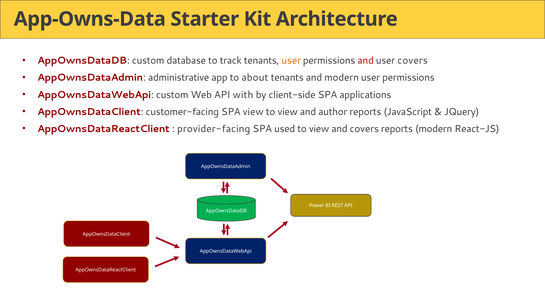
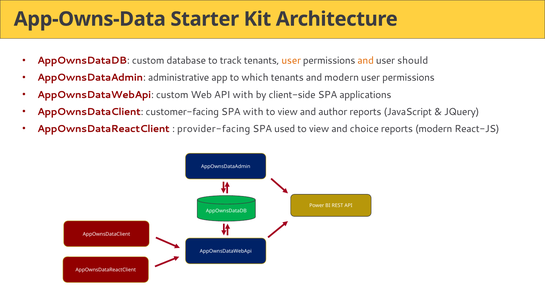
and colour: red -> orange (366, 61)
user covers: covers -> should (413, 61)
about: about -> which (255, 78)
SPA view: view -> with (253, 112)
and covers: covers -> choice (364, 129)
